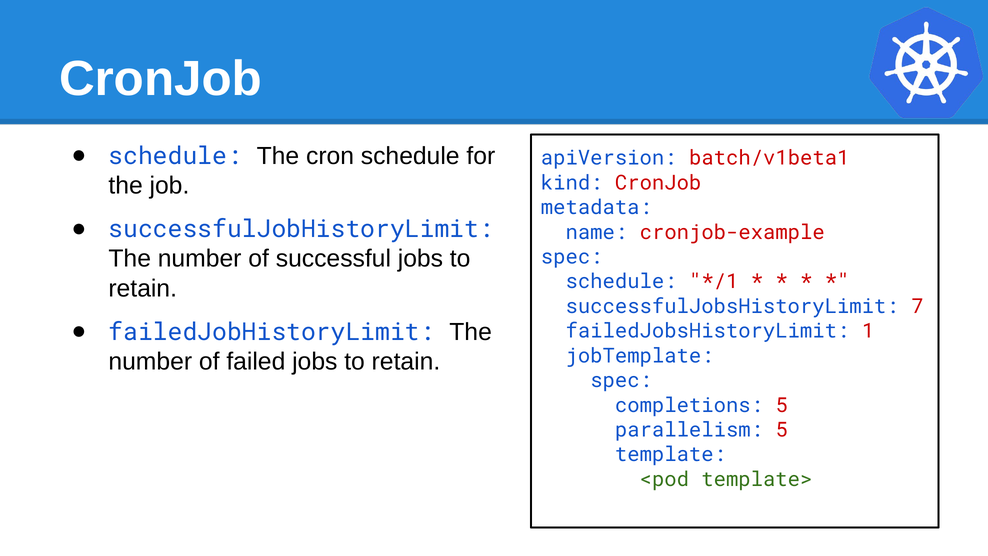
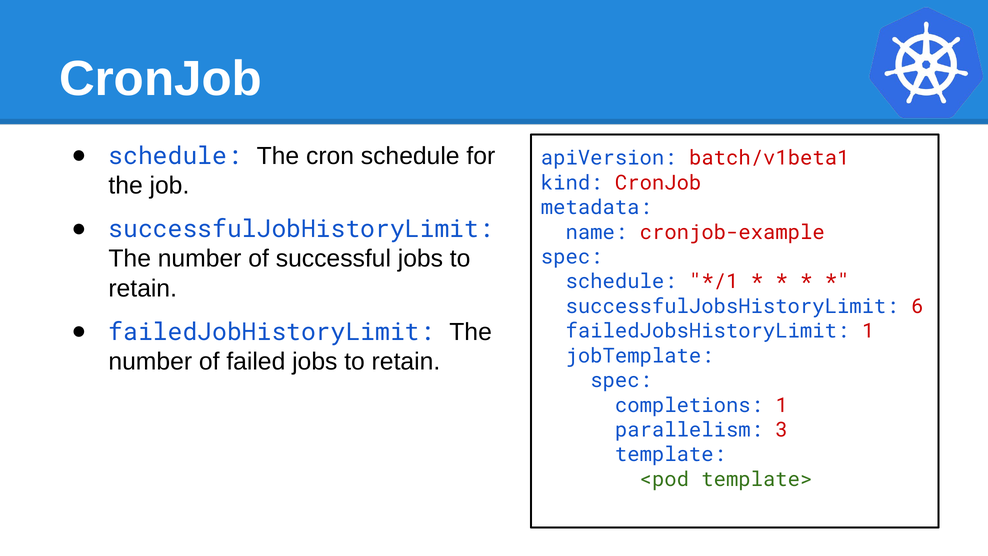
7: 7 -> 6 (918, 306)
completions 5: 5 -> 1 (782, 405)
parallelism 5: 5 -> 3 (782, 430)
